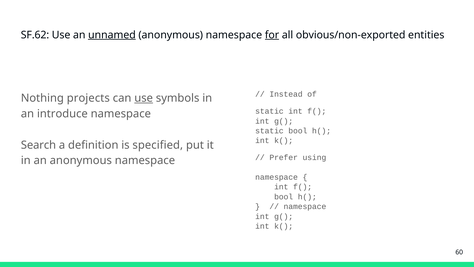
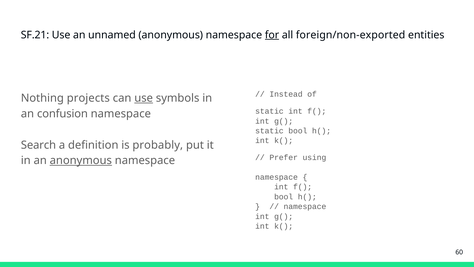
SF.62: SF.62 -> SF.21 (35, 35)
unnamed underline: present -> none (112, 35)
obvious/non-exported: obvious/non-exported -> foreign/non-exported (351, 35)
introduce: introduce -> confusion (62, 114)
specified: specified -> probably (158, 145)
anonymous underline: none -> present (81, 160)
